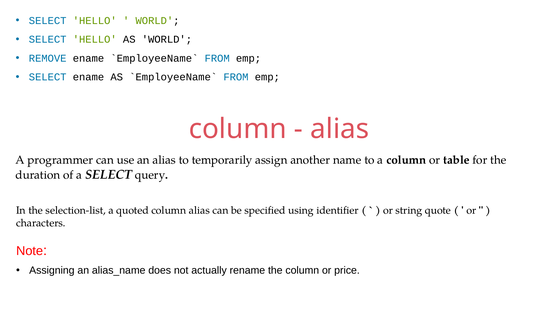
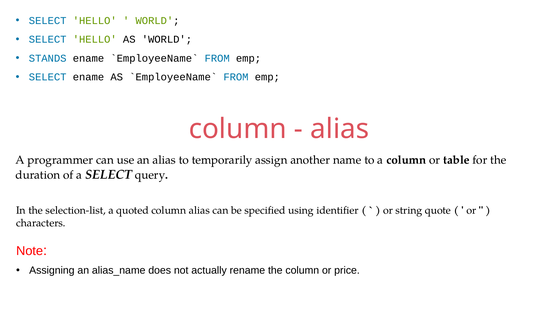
REMOVE: REMOVE -> STANDS (48, 58)
